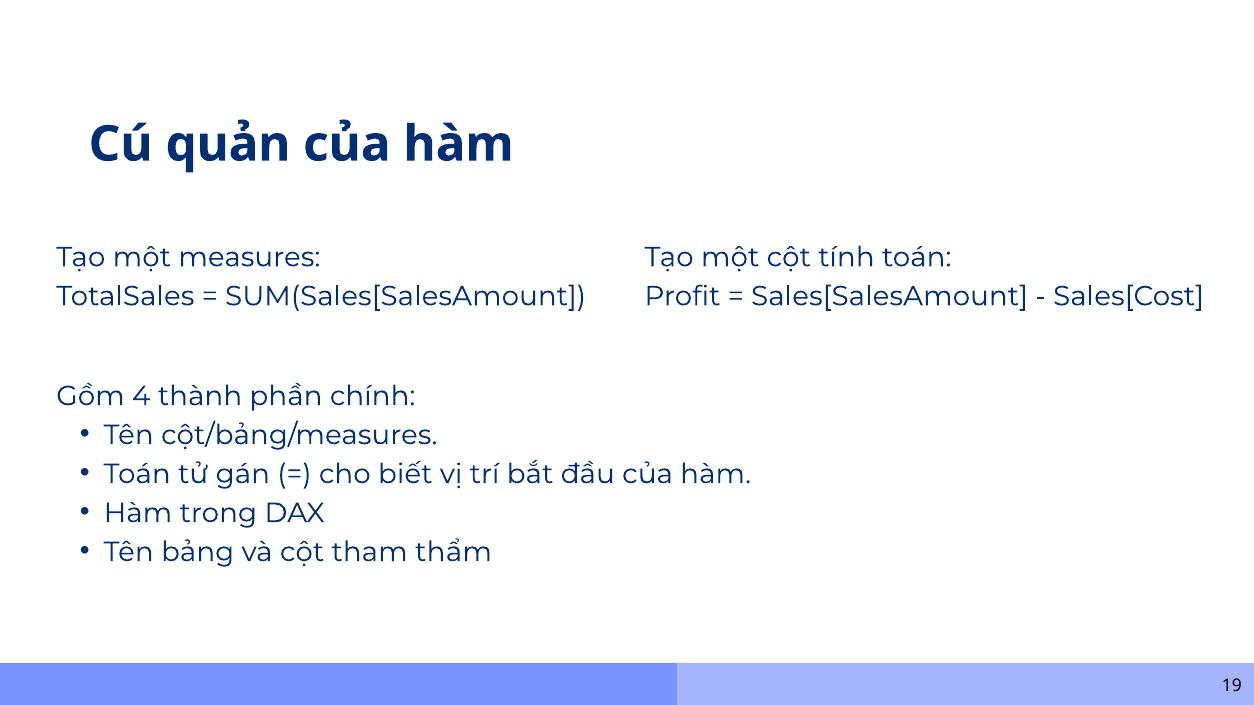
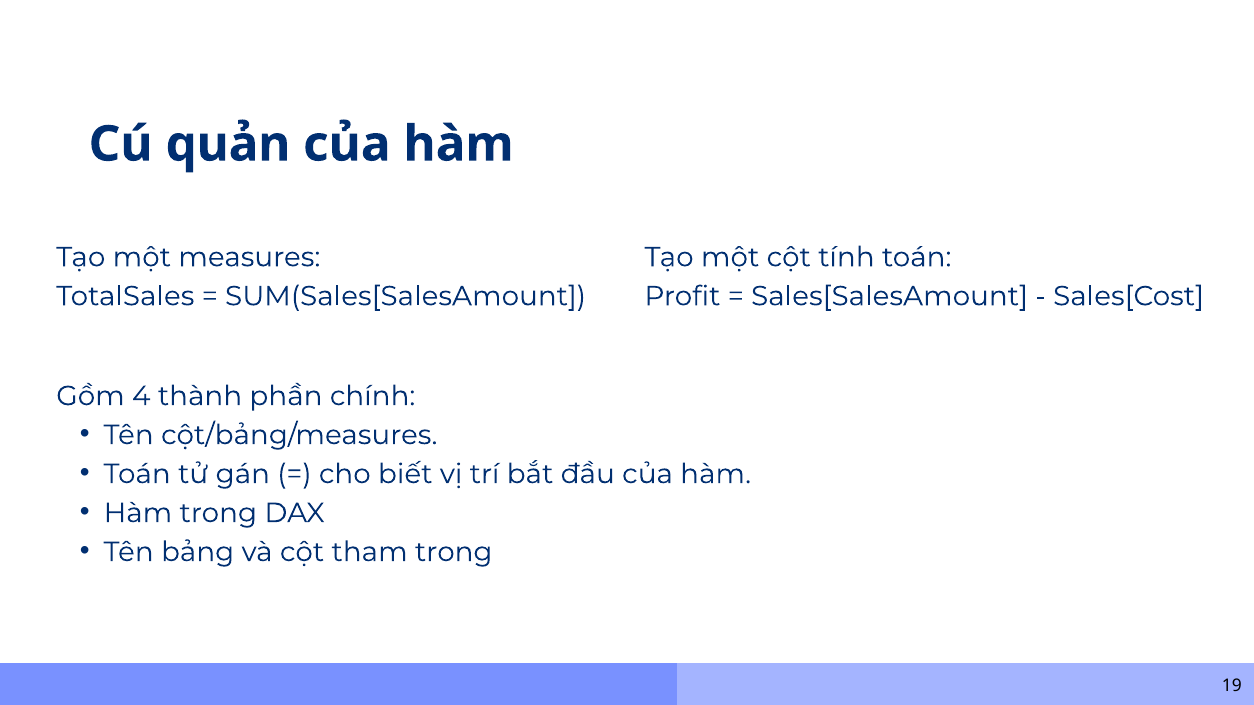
tham thẩm: thẩm -> trong (454, 552)
